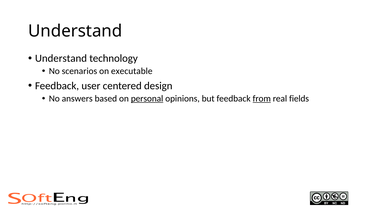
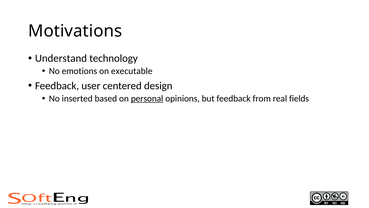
Understand: Understand -> Motivations (75, 31)
scenarios: scenarios -> emotions (79, 71)
answers: answers -> inserted (77, 98)
from underline: present -> none (262, 98)
